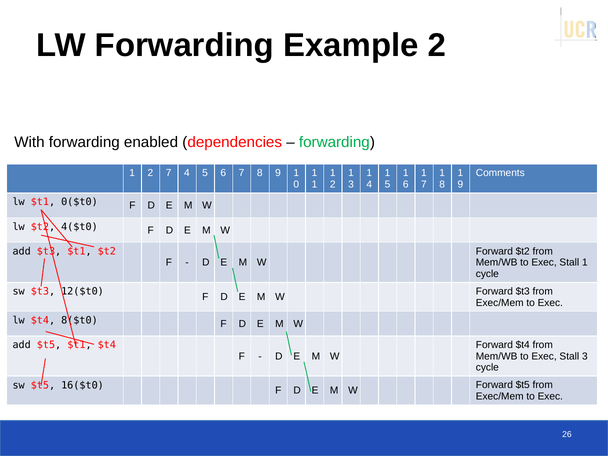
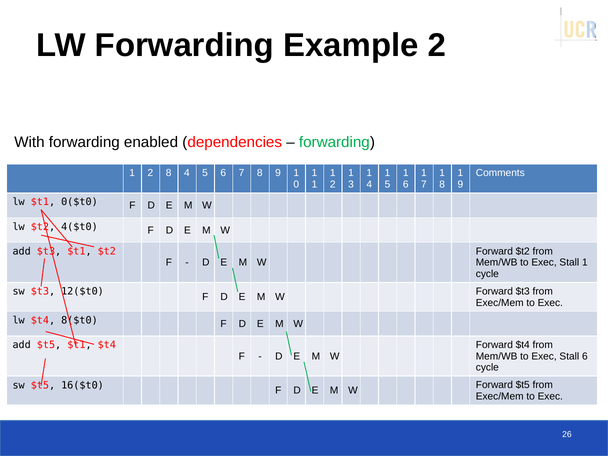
2 7: 7 -> 8 (169, 173)
Stall 3: 3 -> 6 (585, 356)
